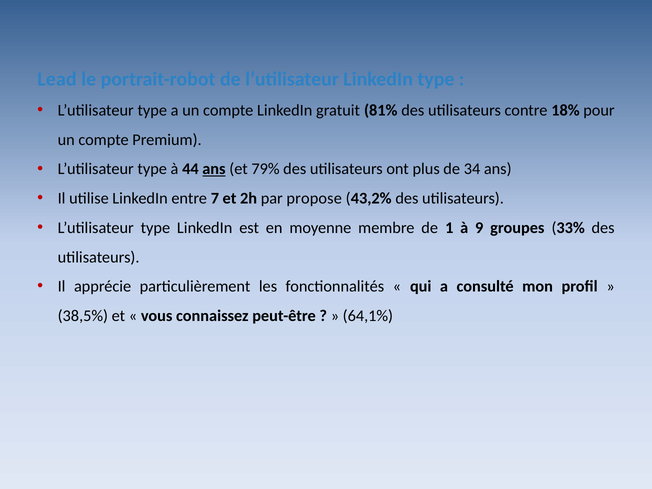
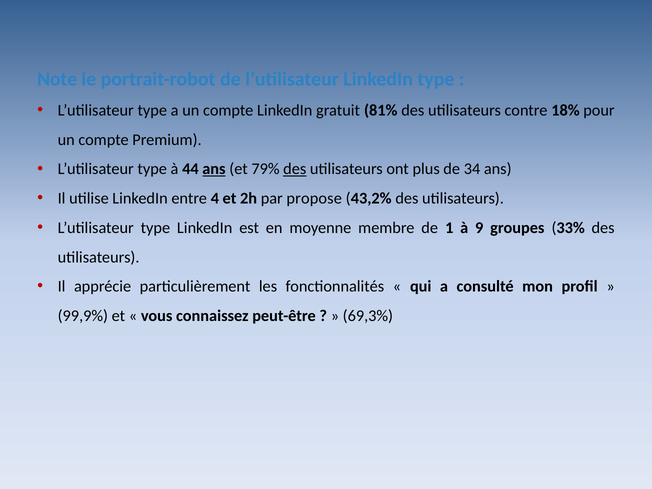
Lead: Lead -> Note (57, 79)
des underline: none -> present (295, 169)
7: 7 -> 4 (215, 198)
38,5%: 38,5% -> 99,9% (83, 316)
64,1%: 64,1% -> 69,3% (368, 316)
